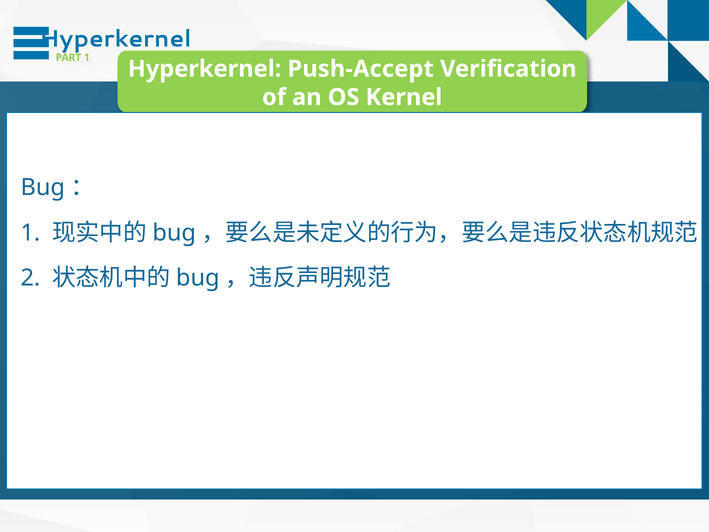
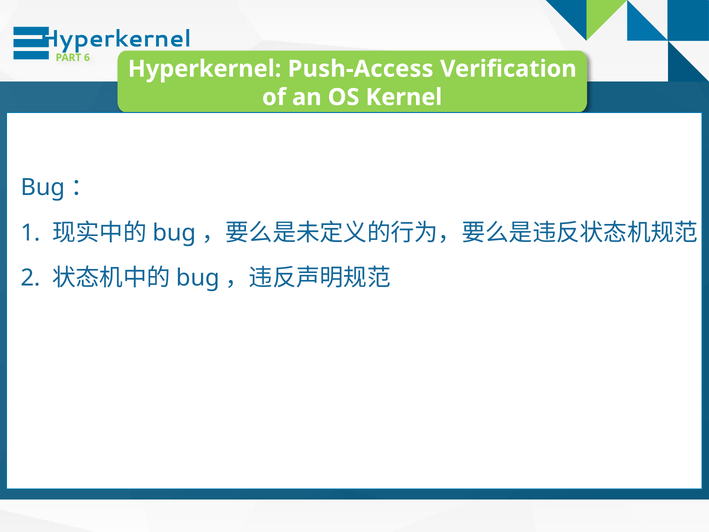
PART 1: 1 -> 6 (87, 58)
Push-Accept: Push-Accept -> Push-Access (361, 69)
